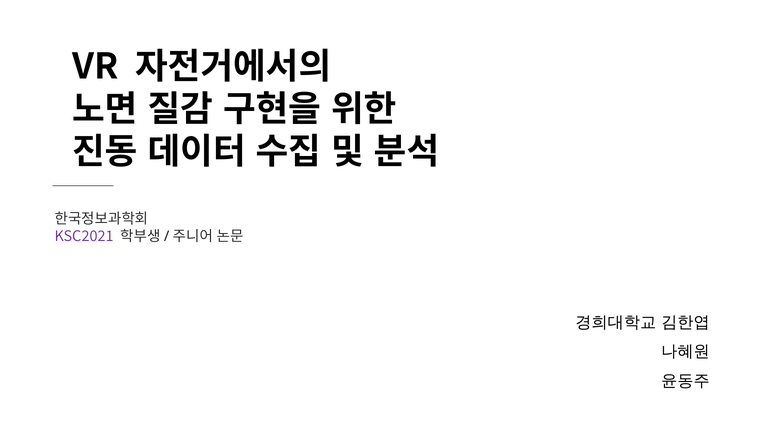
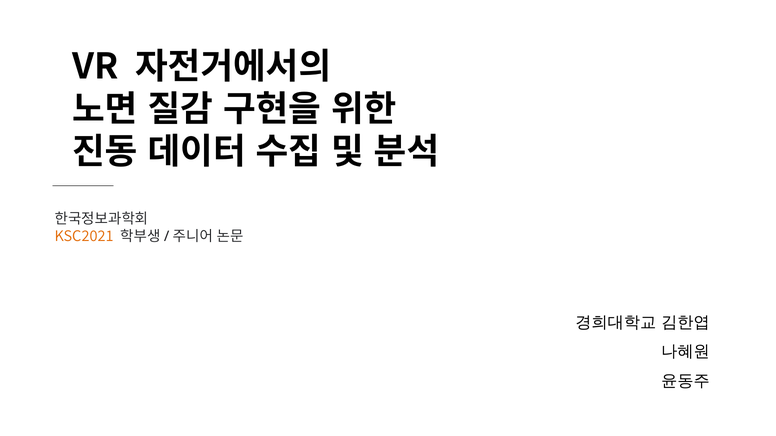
KSC2021 colour: purple -> orange (84, 237)
